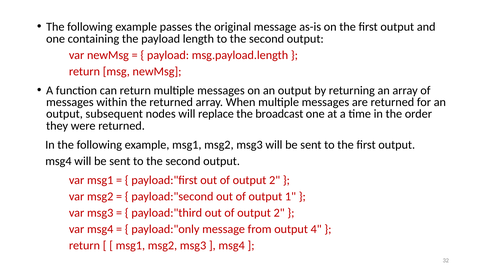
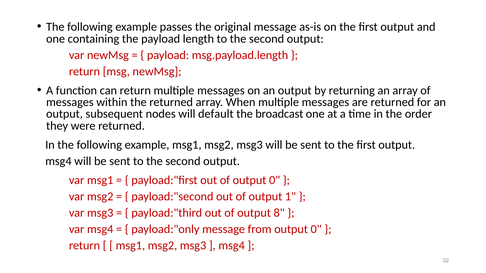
replace: replace -> default (216, 114)
2: 2 -> 0 (275, 180)
2: 2 -> 8 (279, 213)
from output 4: 4 -> 0 (316, 230)
